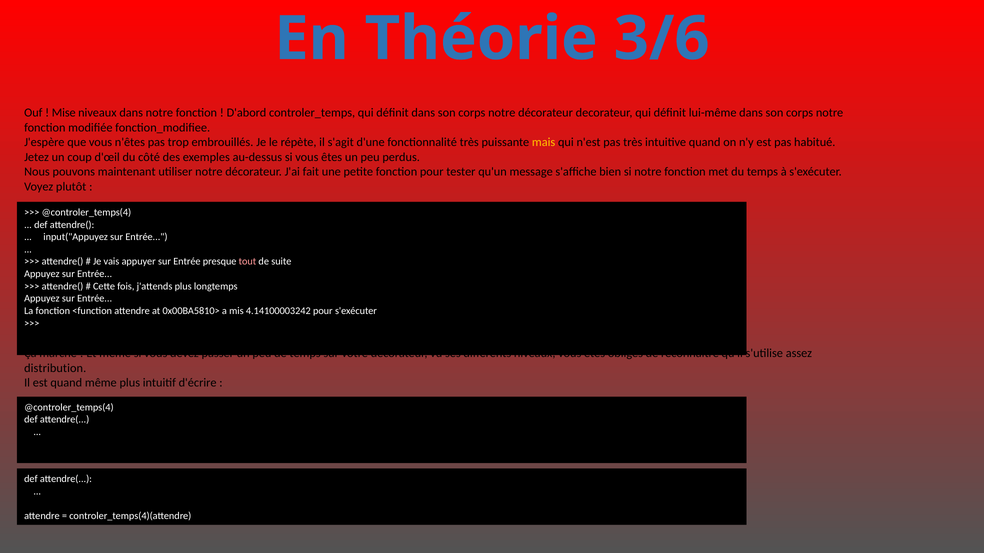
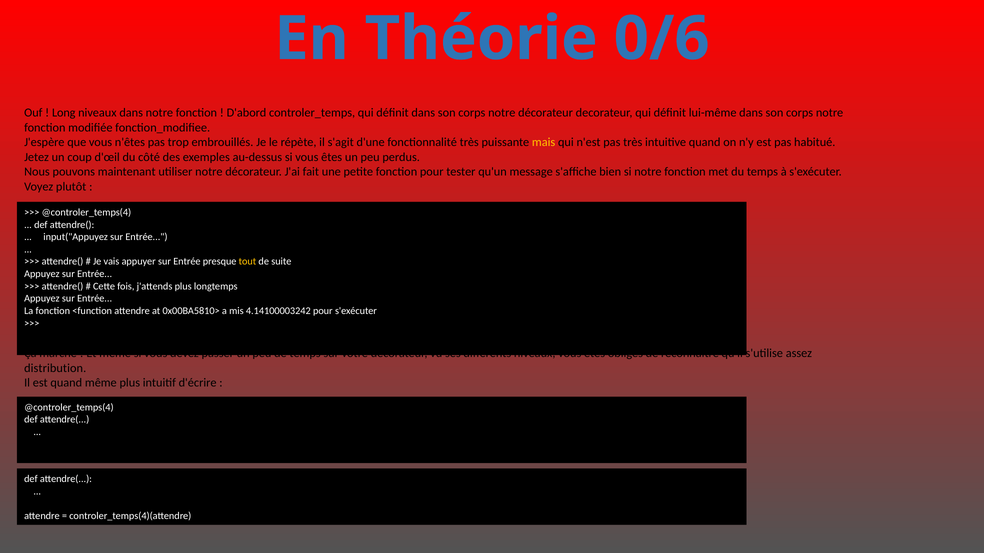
3/6: 3/6 -> 0/6 (662, 39)
Mise: Mise -> Long (64, 113)
tout colour: pink -> yellow (247, 262)
